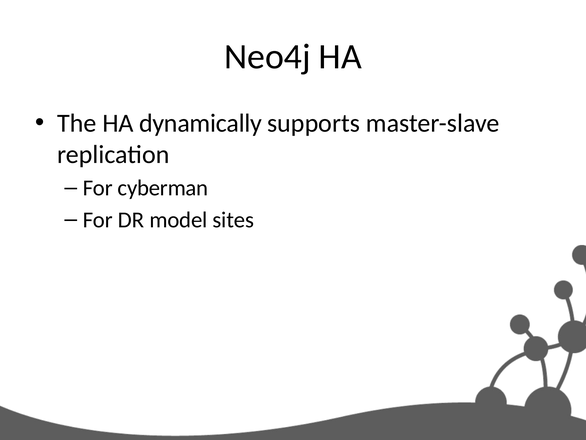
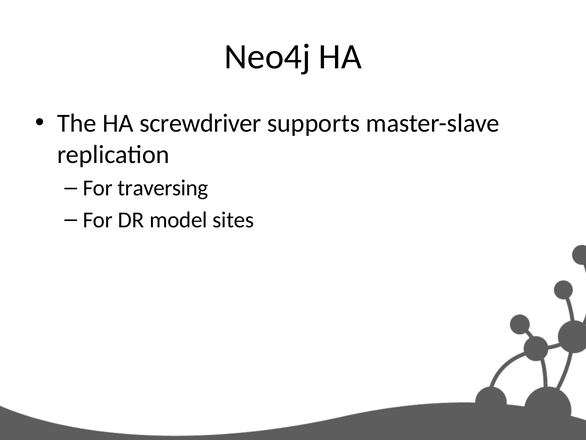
dynamically: dynamically -> screwdriver (200, 123)
cyberman: cyberman -> traversing (163, 188)
